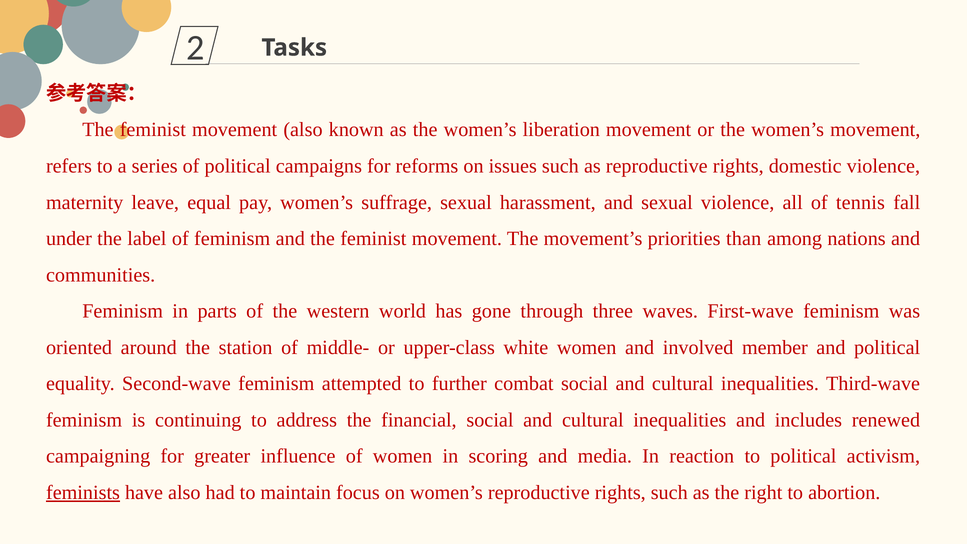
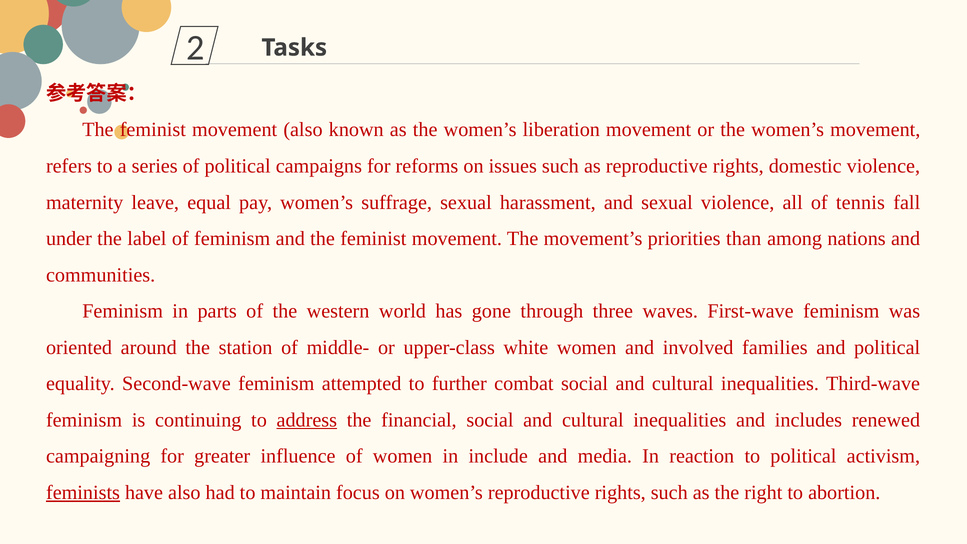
member: member -> families (775, 347)
address underline: none -> present (307, 420)
scoring: scoring -> include (498, 456)
